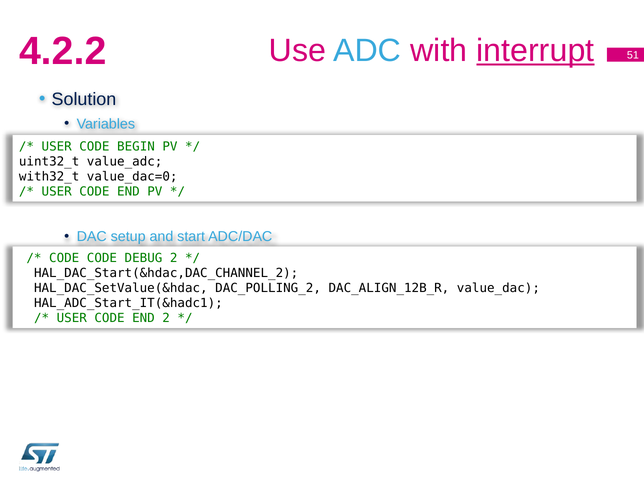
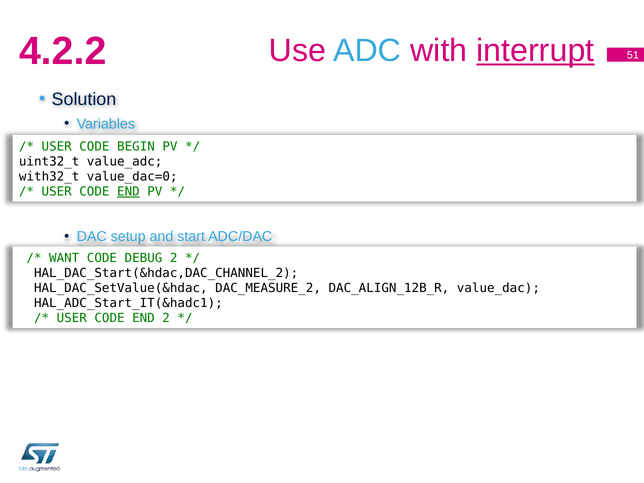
END underline: none -> present (128, 192)
CODE: CODE -> WANT (64, 258)
DAC_POLLING_2: DAC_POLLING_2 -> DAC_MEASURE_2 (268, 288)
